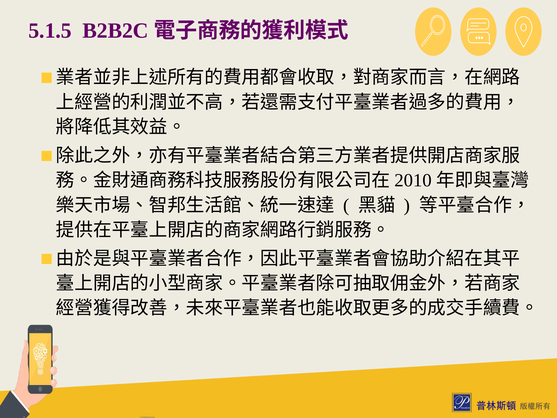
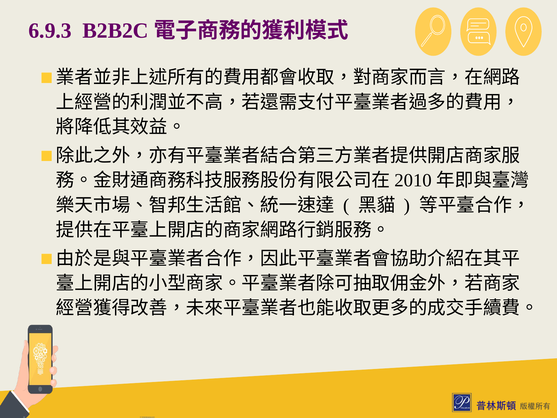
5.1.5: 5.1.5 -> 6.9.3 (50, 31)
